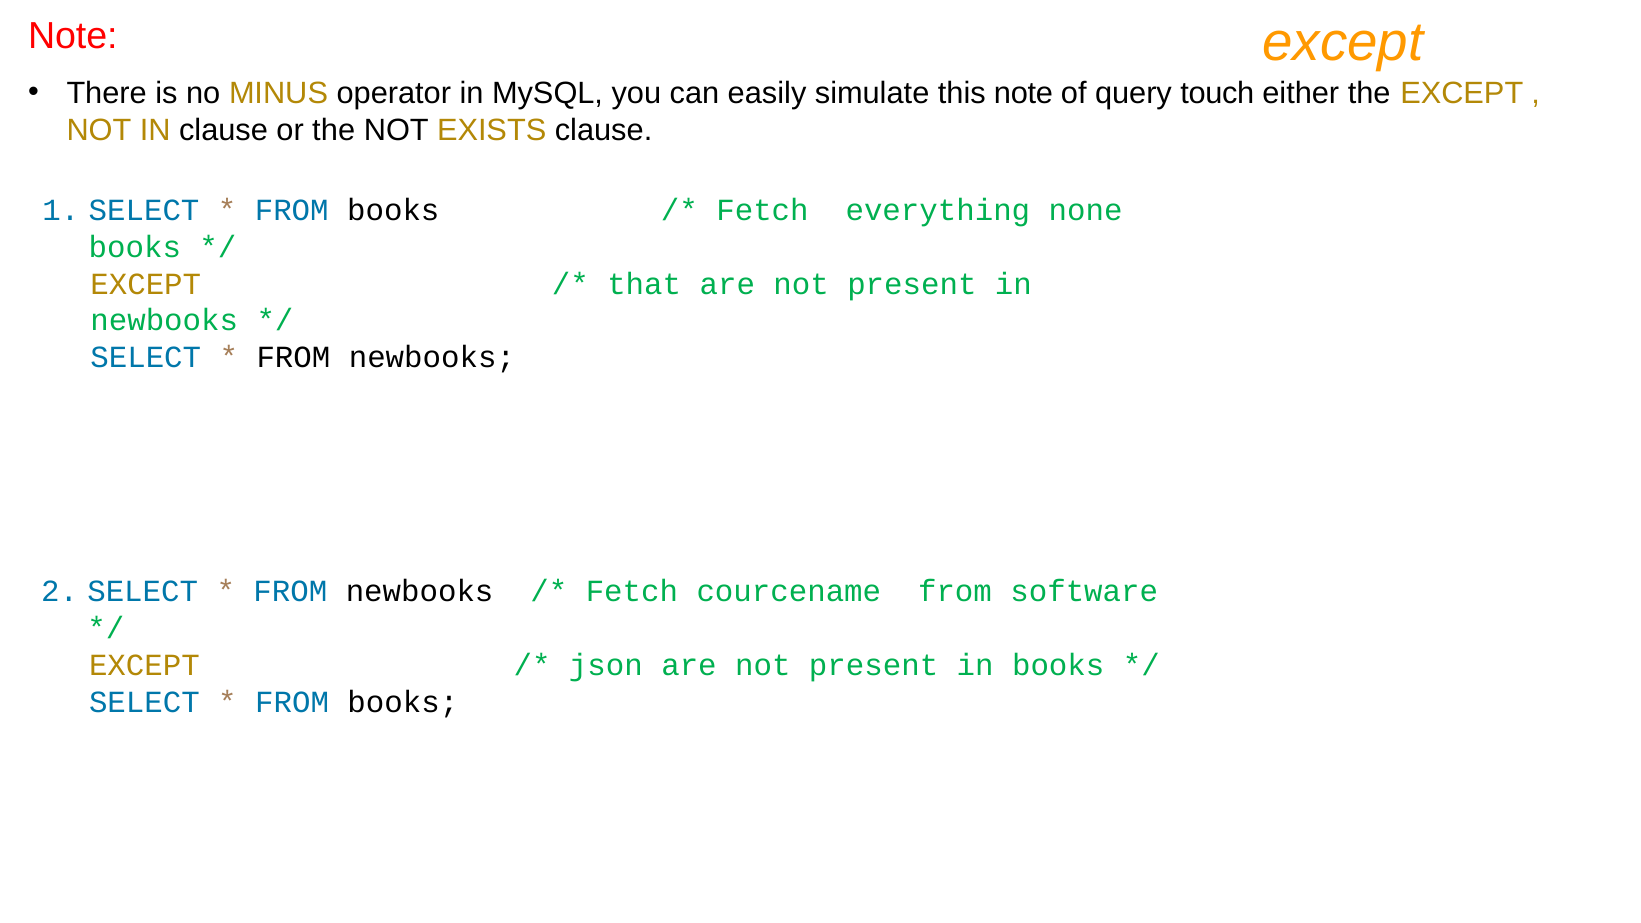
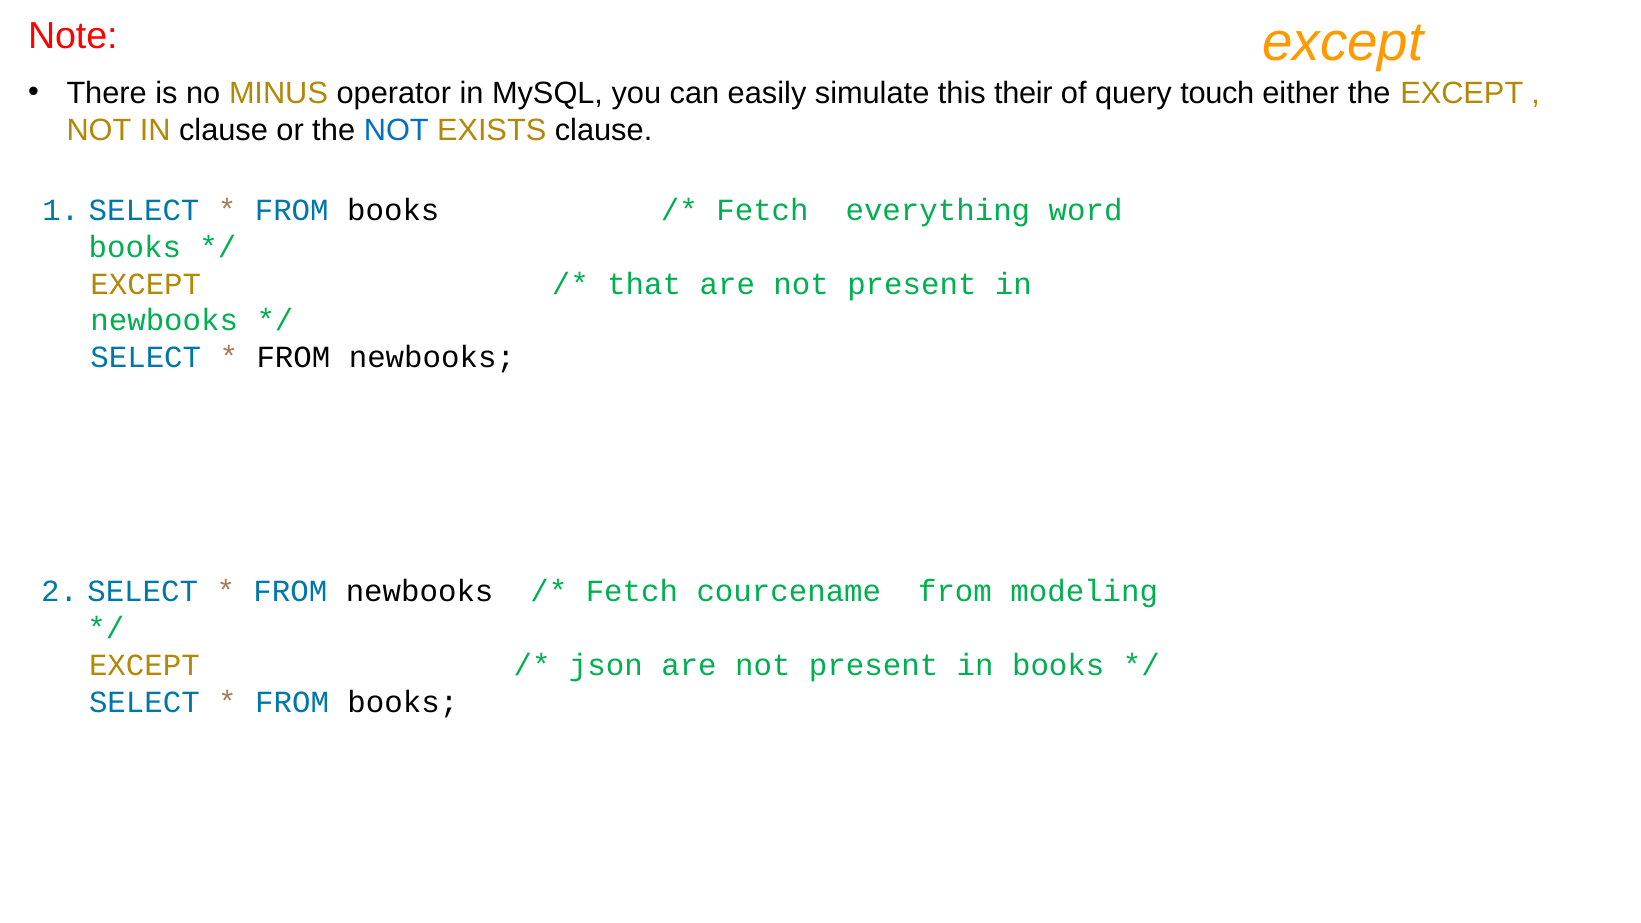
this note: note -> their (1023, 93)
NOT colour: black -> blue (396, 130)
none: none -> word (1086, 210)
software: software -> modeling (1084, 592)
